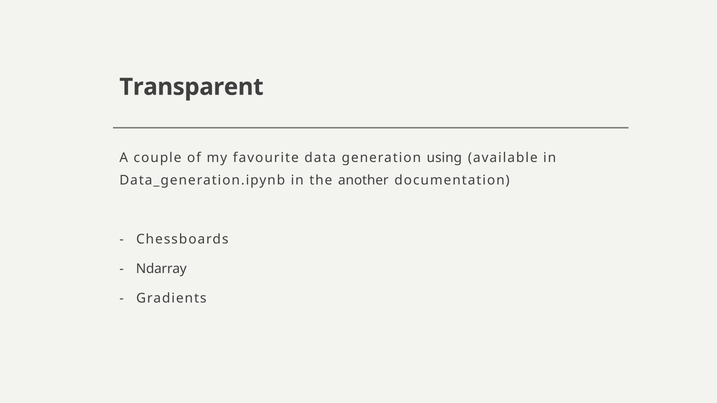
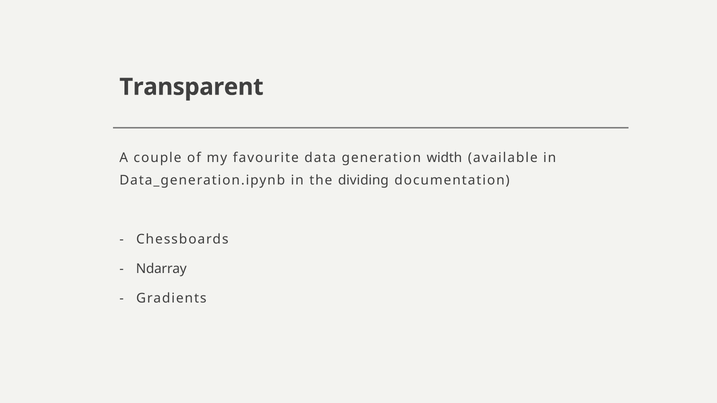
using: using -> width (444, 158)
another: another -> dividing (363, 180)
